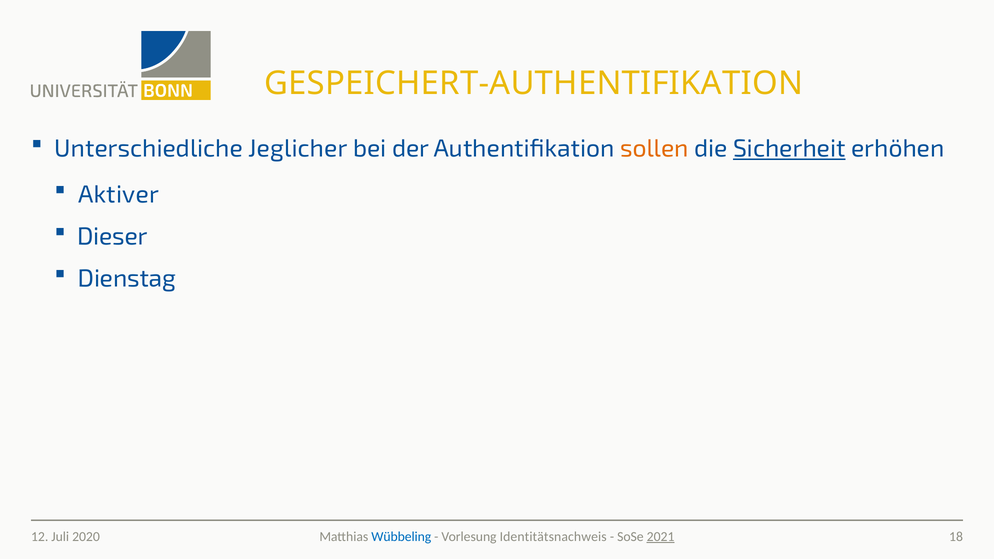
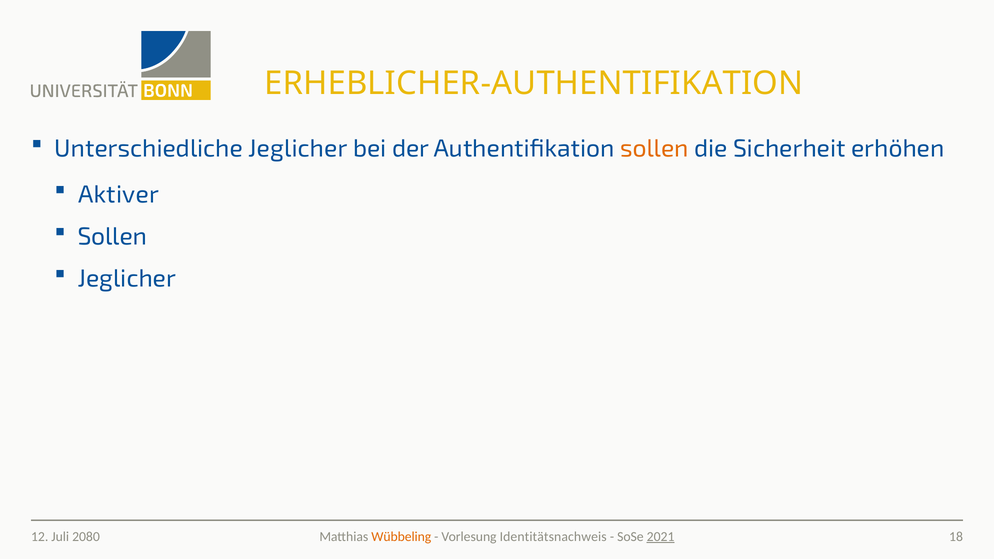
GESPEICHERT-AUTHENTIFIKATION: GESPEICHERT-AUTHENTIFIKATION -> ERHEBLICHER-AUTHENTIFIKATION (534, 84)
Sicherheit underline: present -> none (789, 149)
Dieser: Dieser -> Sollen (112, 237)
Dienstag: Dienstag -> Jeglicher (127, 279)
Wübbeling colour: blue -> orange (401, 537)
2020: 2020 -> 2080 (86, 537)
